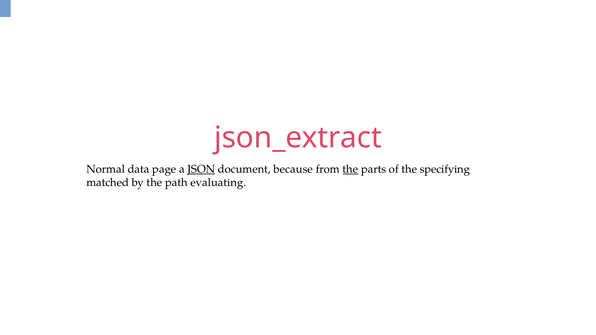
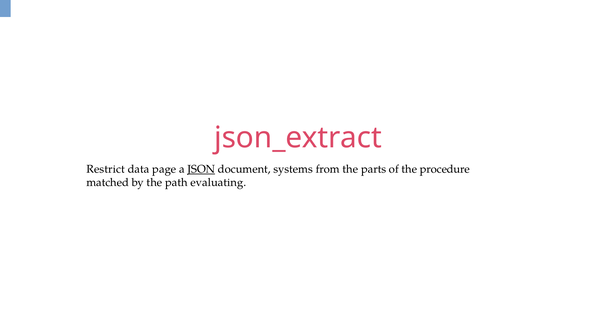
Normal: Normal -> Restrict (106, 169)
because: because -> systems (293, 169)
the underline: present -> none (350, 169)
specifying: specifying -> procedure (445, 169)
